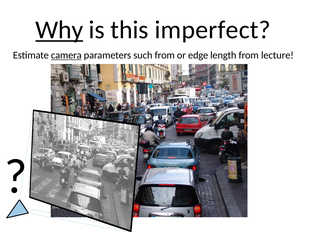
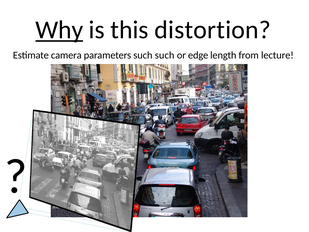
imperfect: imperfect -> distortion (213, 30)
camera underline: present -> none (66, 55)
such from: from -> such (165, 55)
